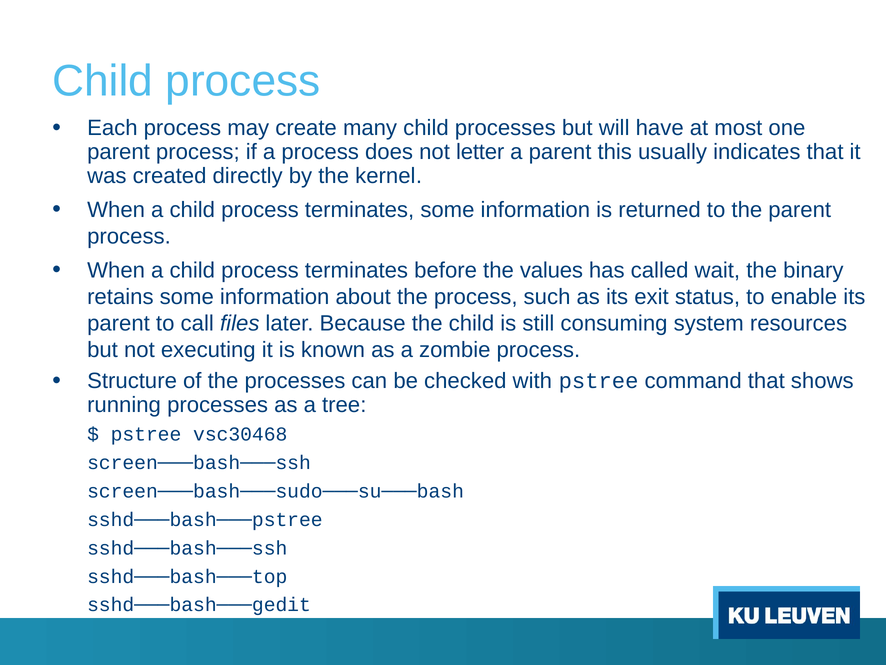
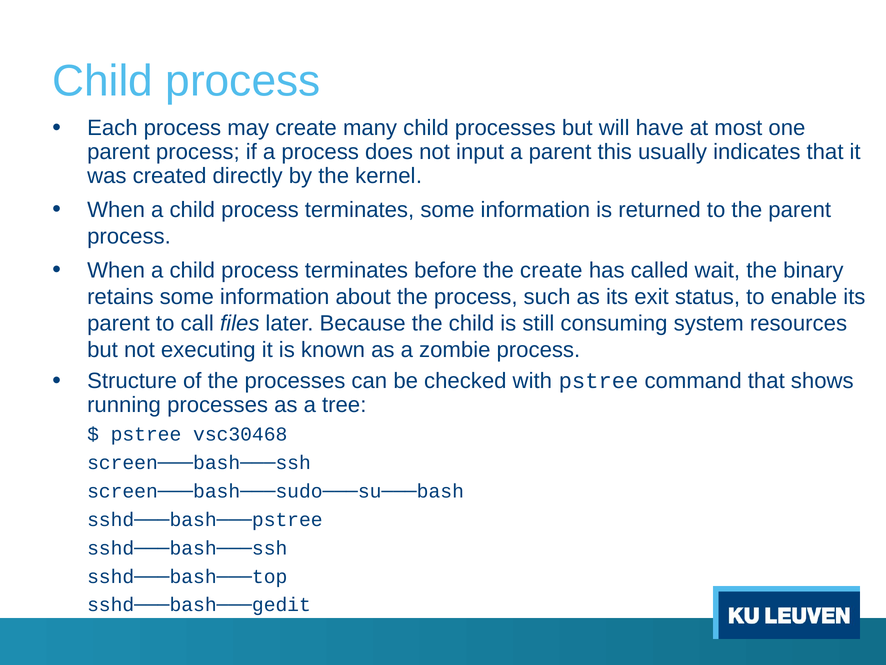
letter: letter -> input (480, 152)
the values: values -> create (551, 270)
